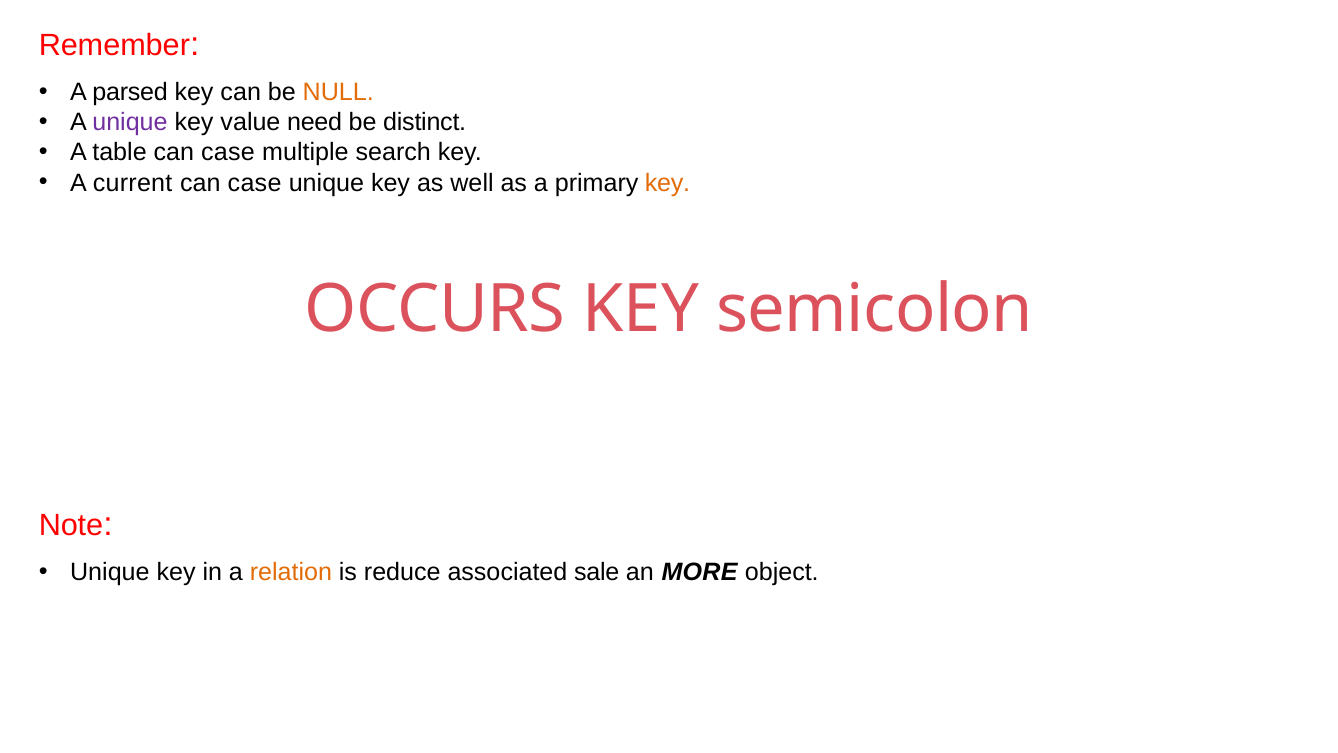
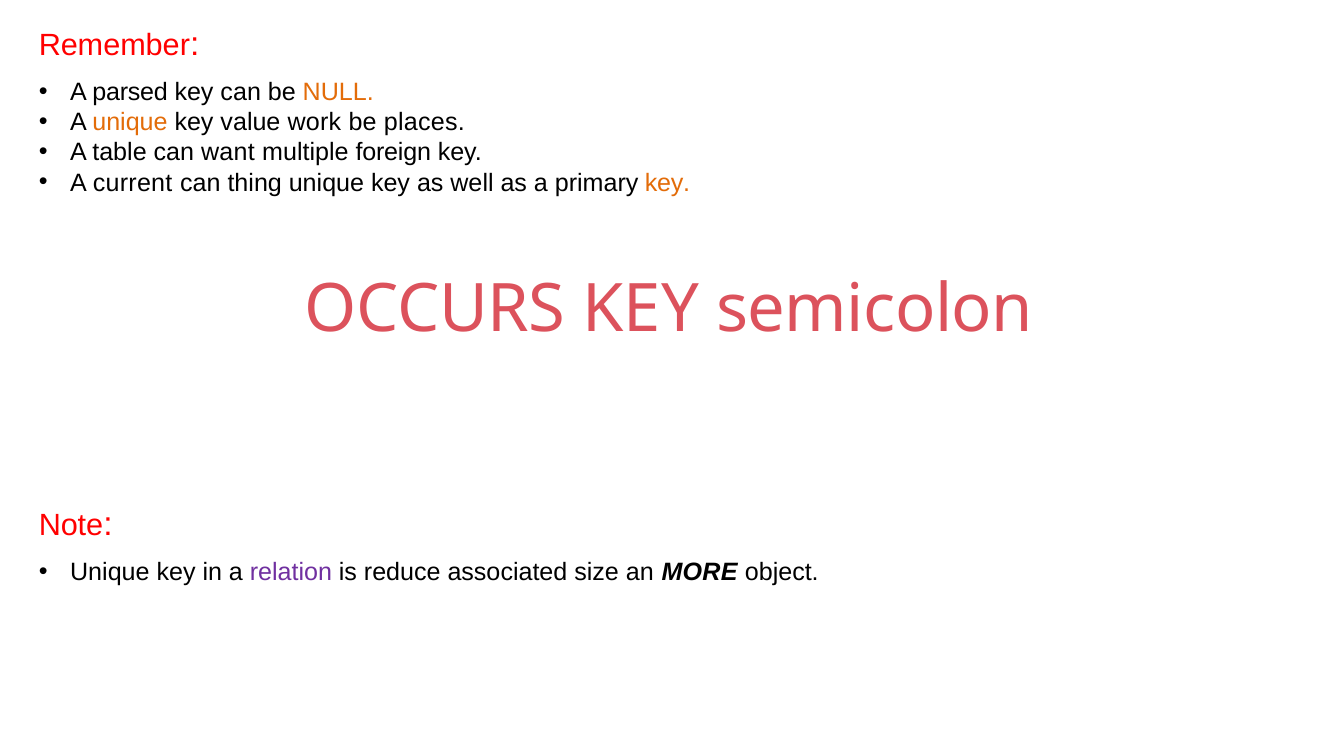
unique colour: purple -> orange (130, 123)
need: need -> work (314, 123)
distinct: distinct -> places (424, 123)
table can case: case -> want (228, 153)
search: search -> foreign (393, 153)
case: case -> thing (255, 183)
relation colour: orange -> purple (291, 572)
sale: sale -> size (597, 572)
